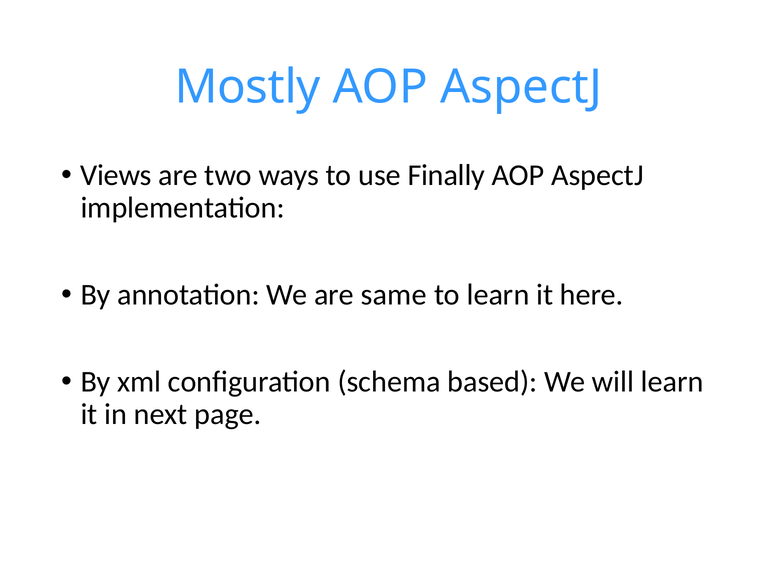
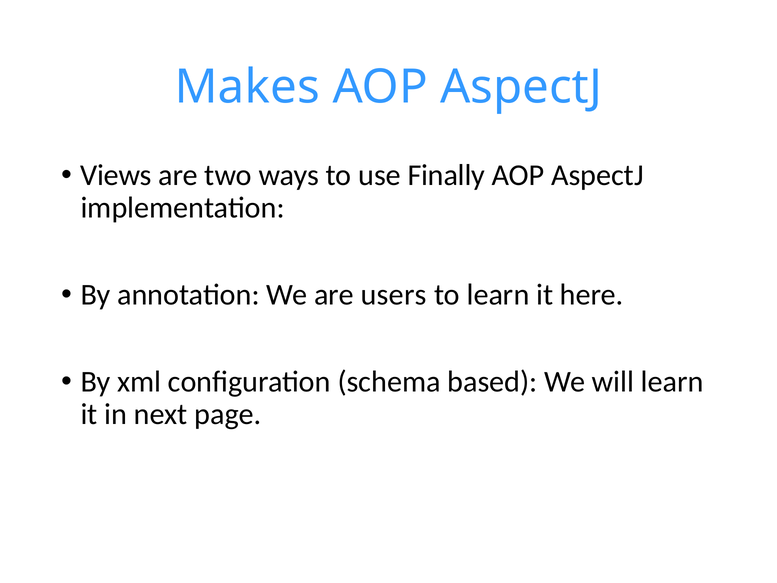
Mostly: Mostly -> Makes (247, 87)
same: same -> users (394, 295)
